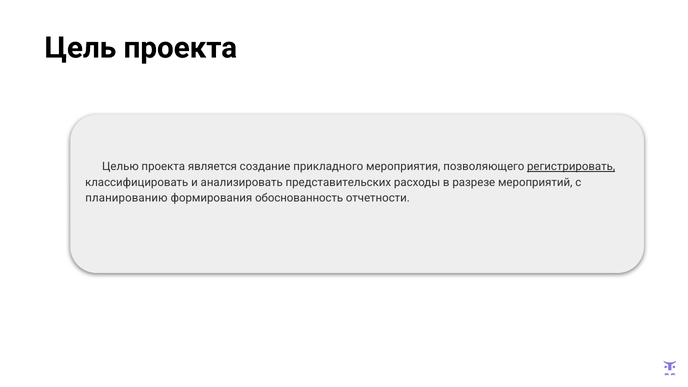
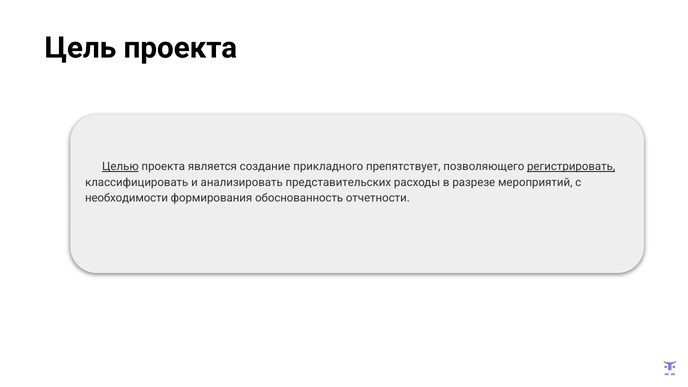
Целью underline: none -> present (120, 167)
мероприятия: мероприятия -> препятствует (403, 167)
планированию: планированию -> необходимости (127, 198)
